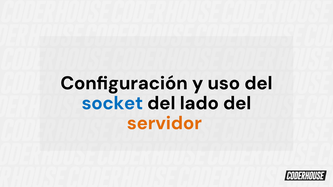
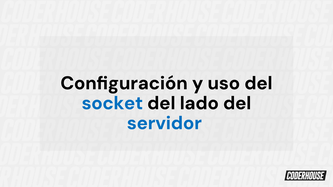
servidor colour: orange -> blue (164, 123)
